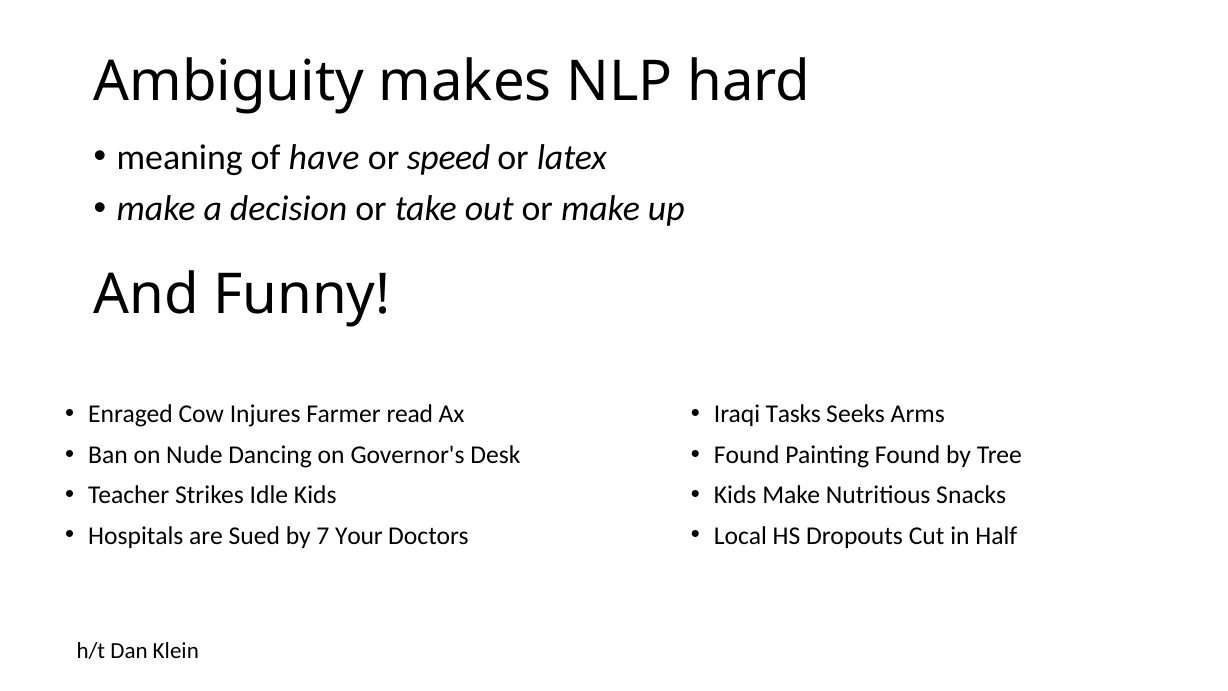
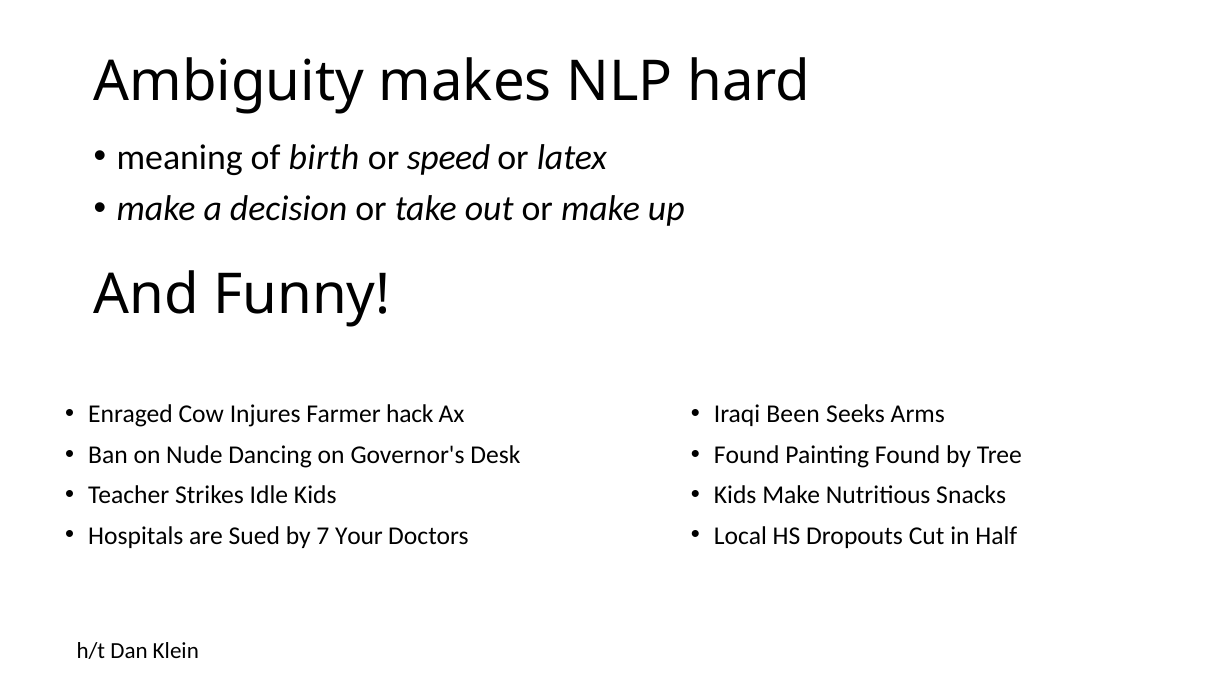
have: have -> birth (324, 157)
read: read -> hack (410, 414)
Tasks: Tasks -> Been (793, 414)
